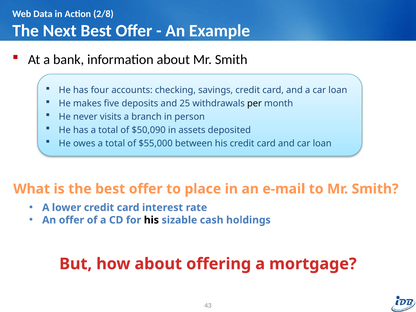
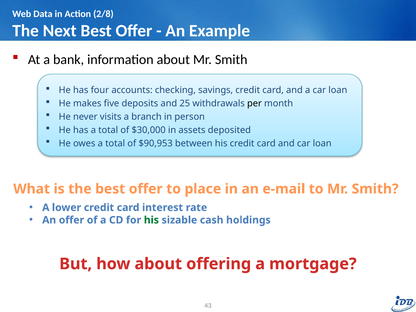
$50,090: $50,090 -> $30,000 (149, 130)
$55,000: $55,000 -> $90,953 (156, 143)
his colour: black -> green (151, 220)
